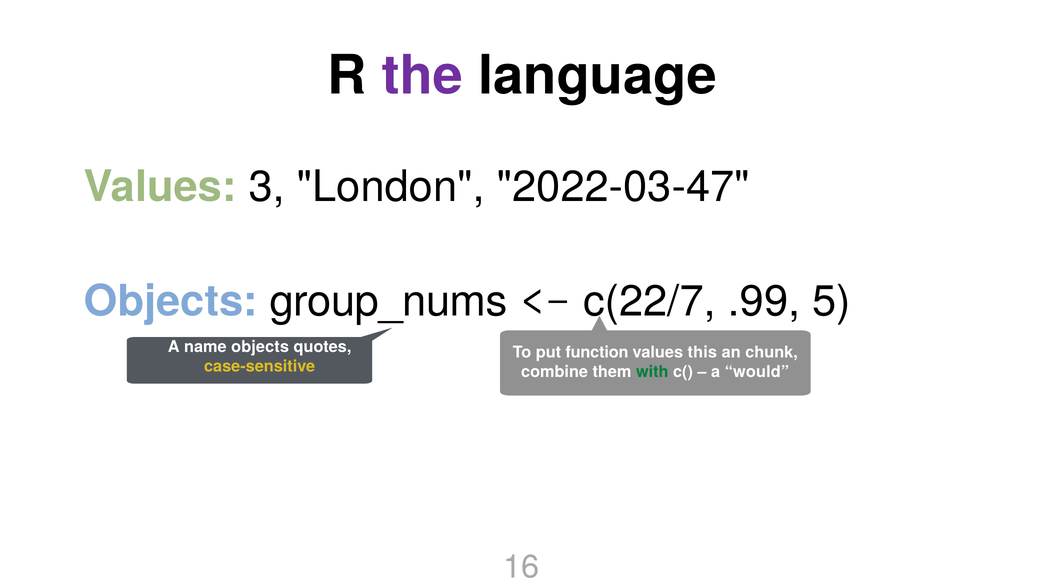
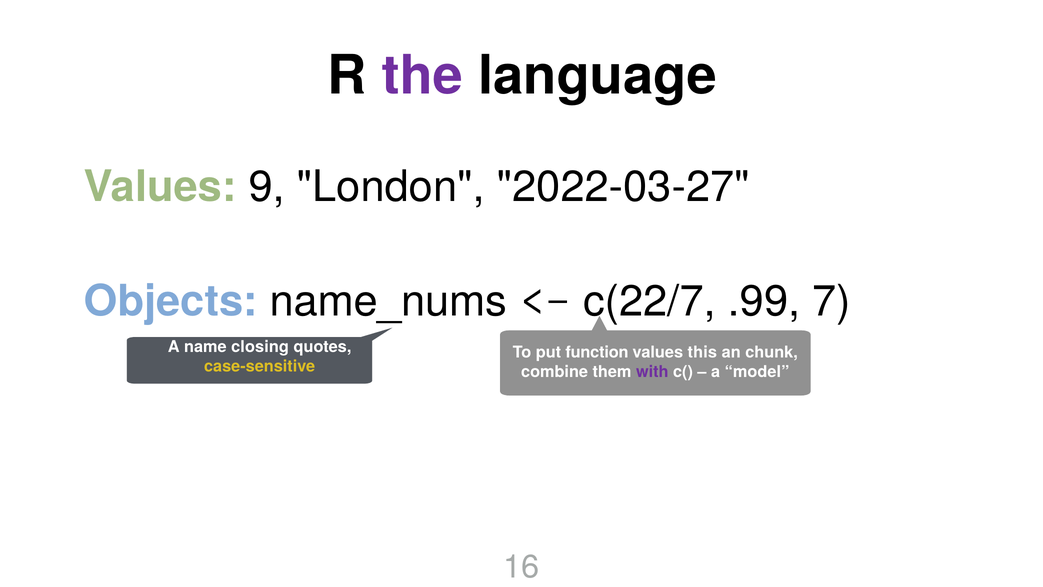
3: 3 -> 9 (267, 187)
2022-03-47: 2022-03-47 -> 2022-03-27 (623, 187)
group_nums: group_nums -> name_nums (388, 301)
5: 5 -> 7 (832, 301)
name objects: objects -> closing (260, 347)
with colour: green -> purple (652, 372)
would: would -> model (757, 372)
